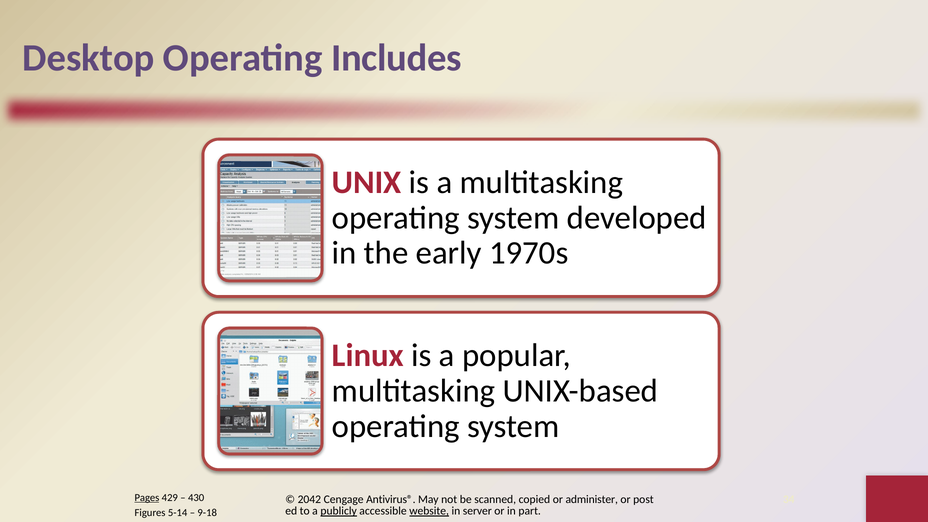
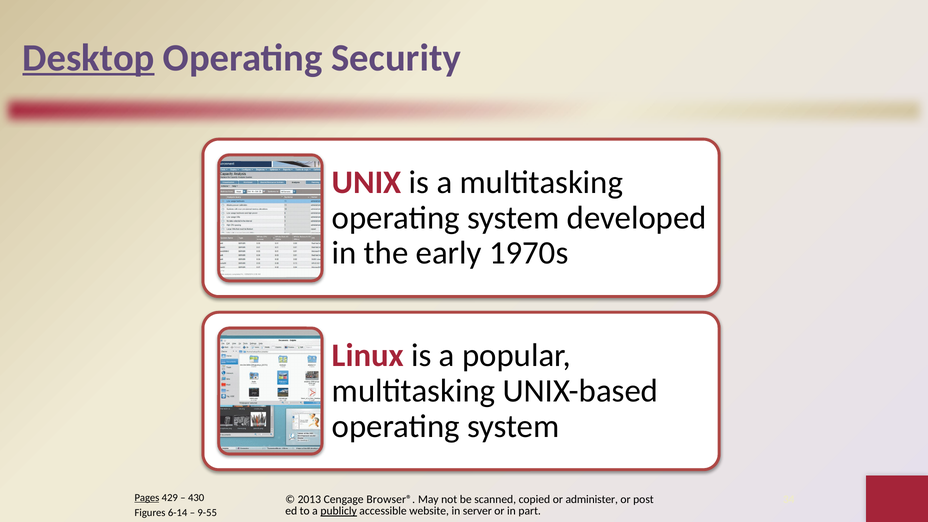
Desktop underline: none -> present (88, 58)
Includes: Includes -> Security (396, 58)
2042: 2042 -> 2013 (309, 499)
Antivirus®: Antivirus® -> Browser® (391, 499)
website underline: present -> none (429, 511)
5-14: 5-14 -> 6-14 (178, 513)
9-18: 9-18 -> 9-55 (207, 513)
